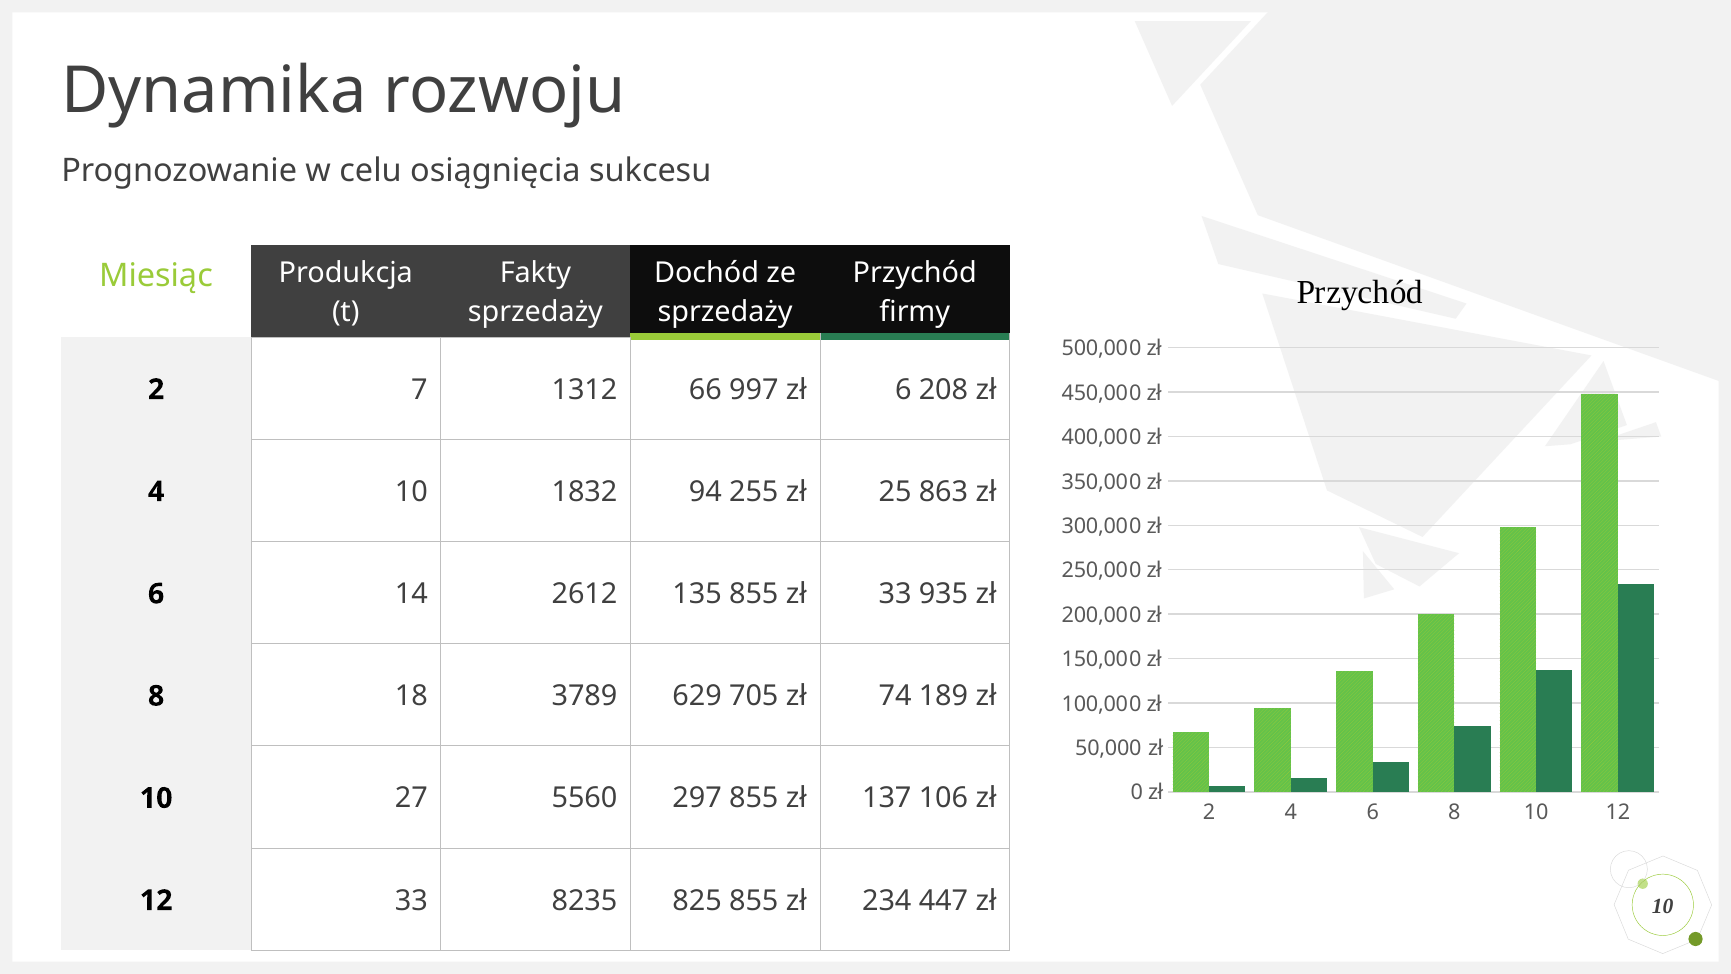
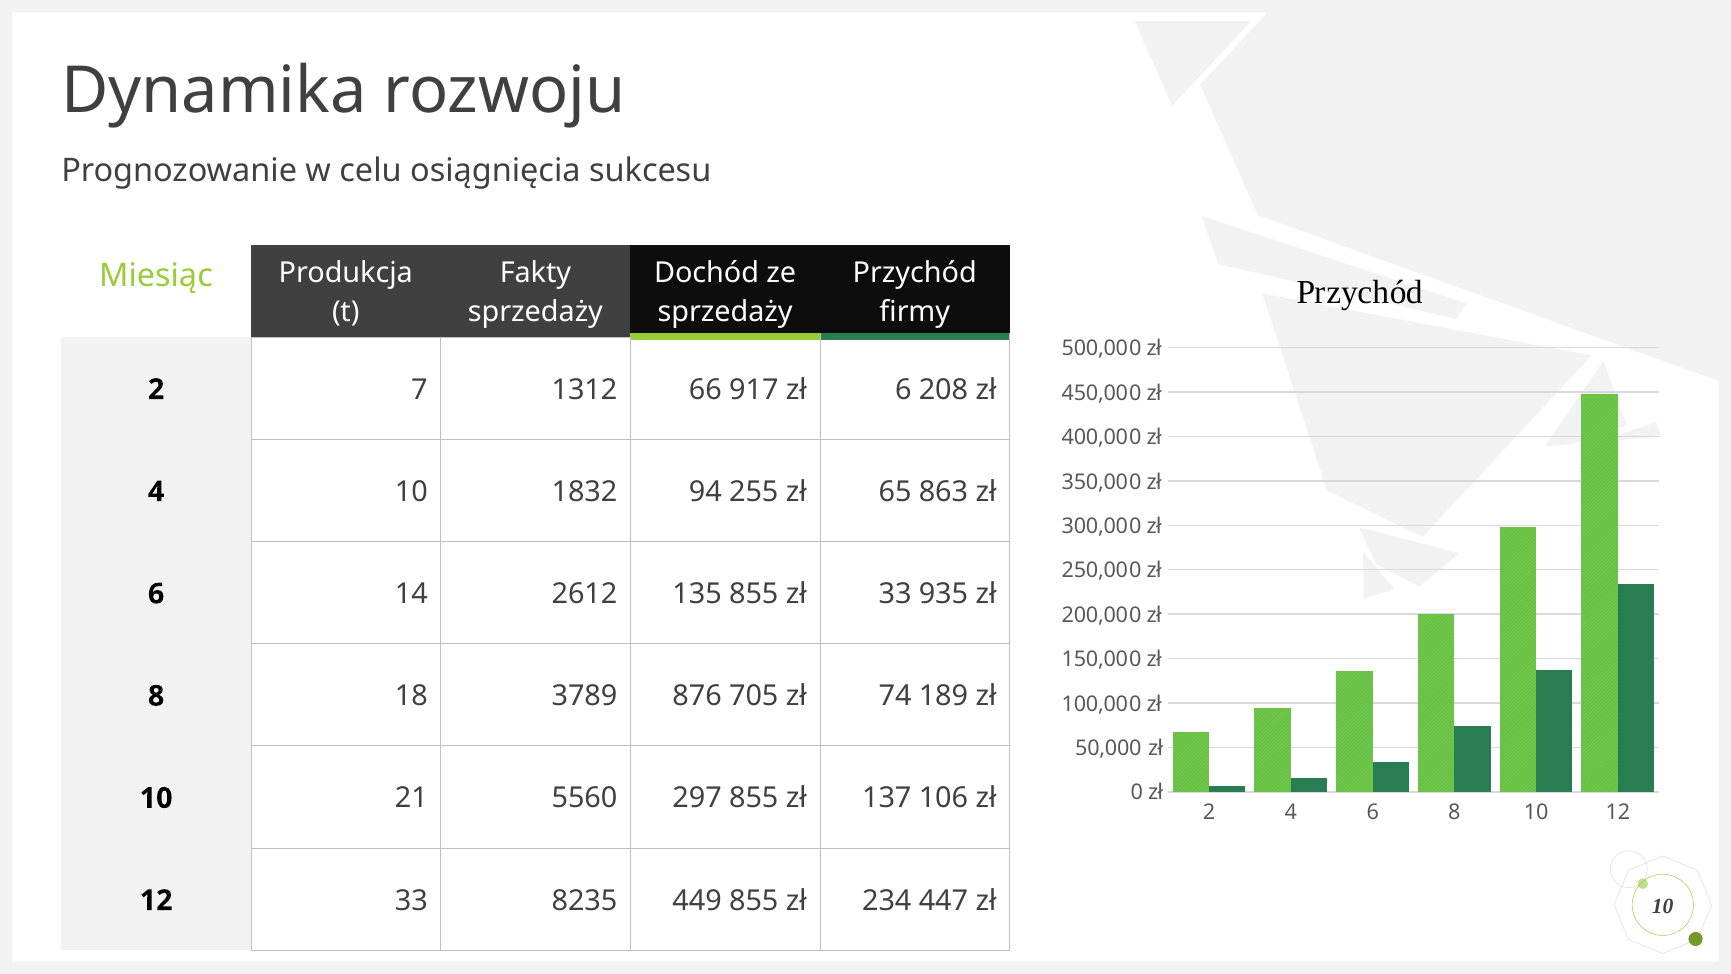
997: 997 -> 917 (754, 389)
25: 25 -> 65 (895, 492)
629: 629 -> 876 (697, 696)
27: 27 -> 21 (411, 798)
825: 825 -> 449 (697, 900)
